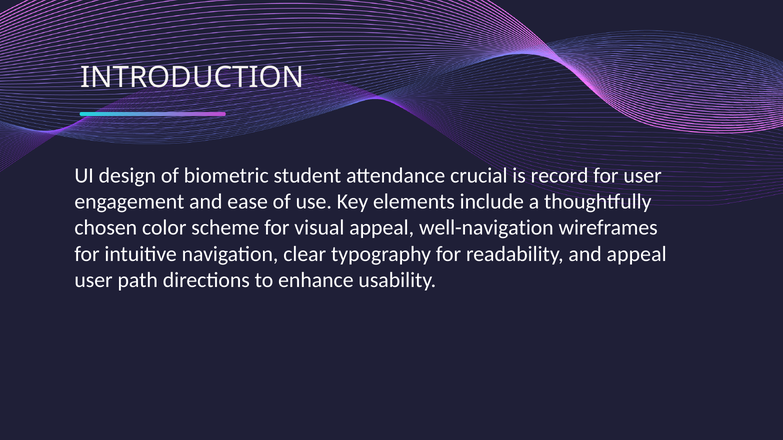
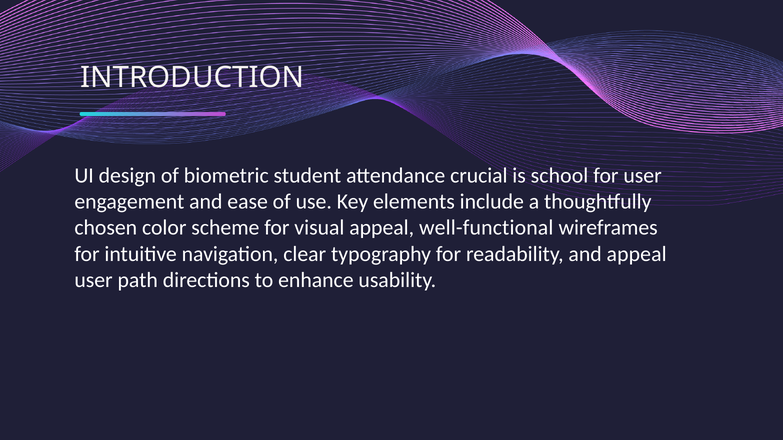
record: record -> school (560, 176)
well-navigation: well-navigation -> well-functional (486, 228)
